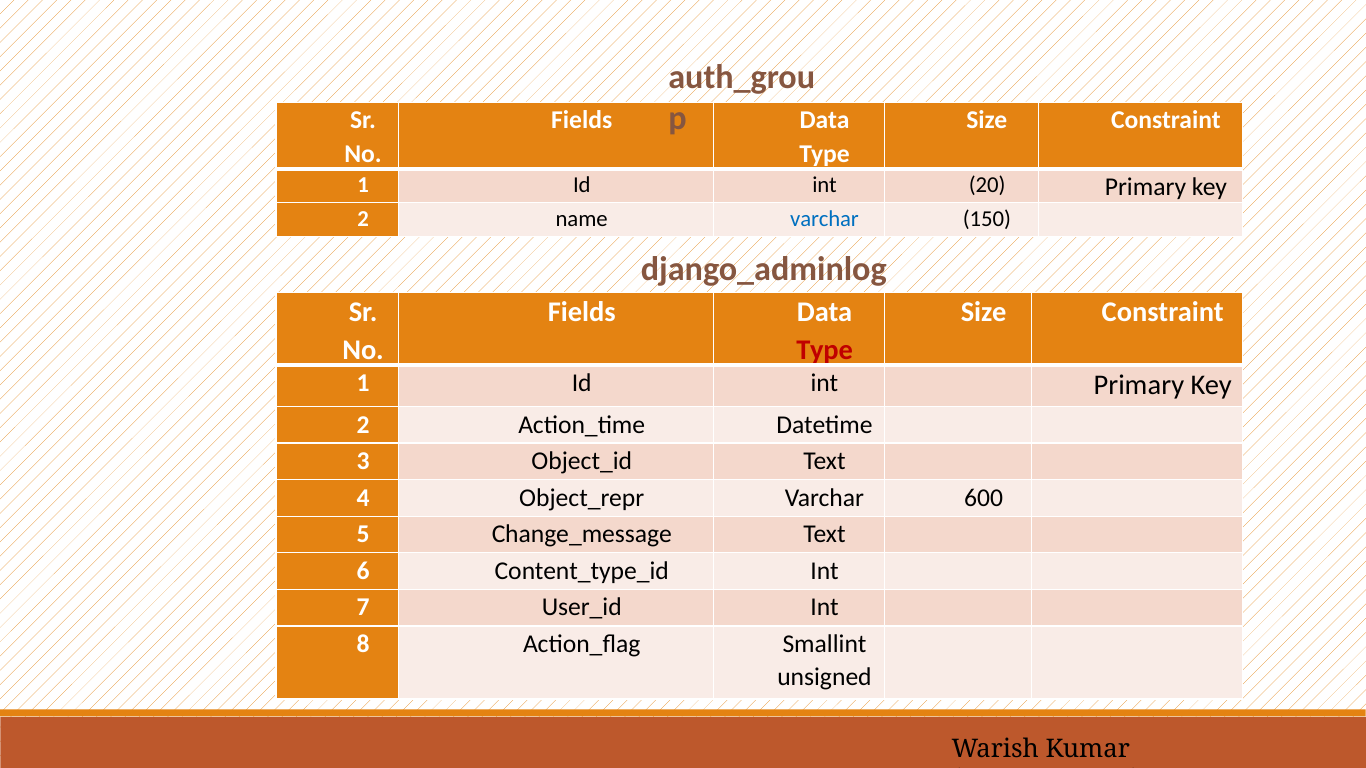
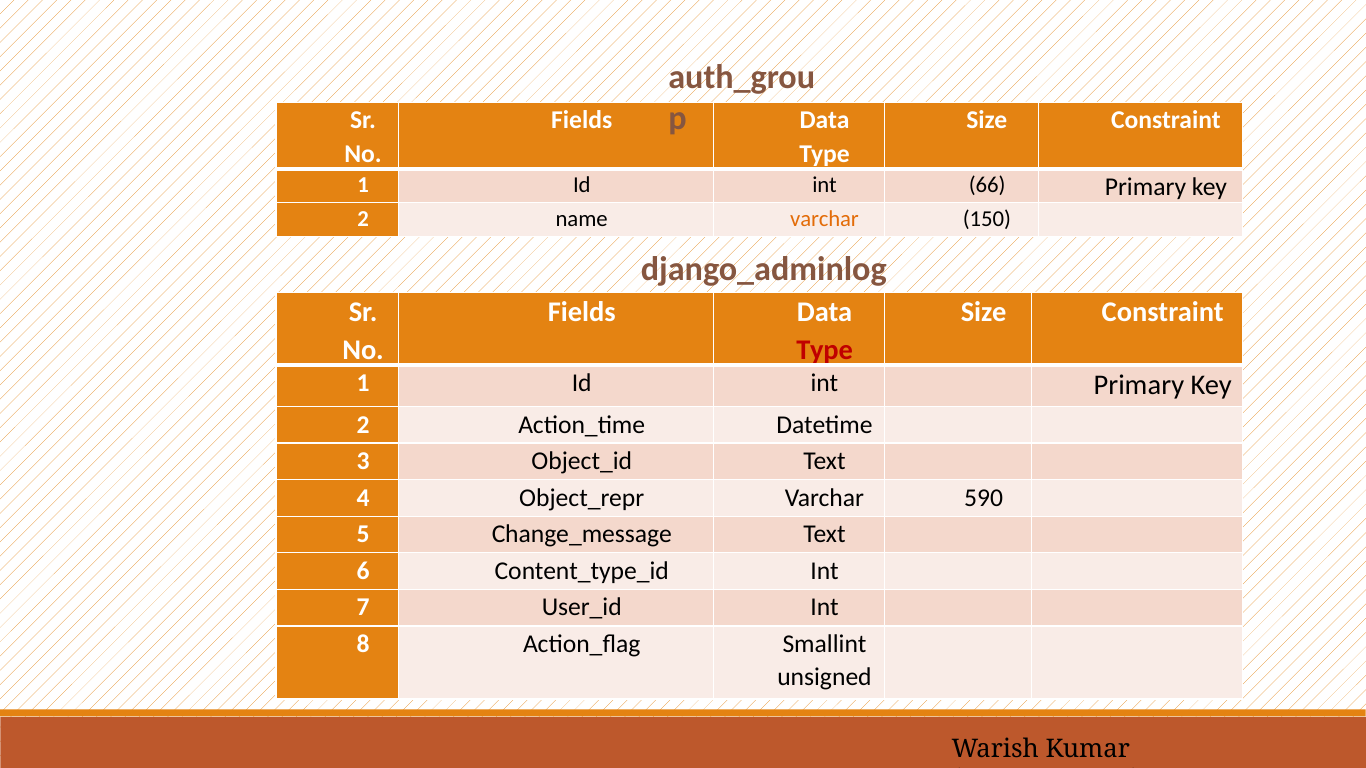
20: 20 -> 66 (987, 185)
varchar colour: blue -> orange (825, 219)
600: 600 -> 590 (984, 498)
